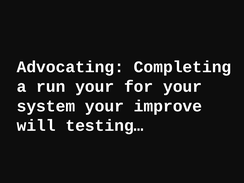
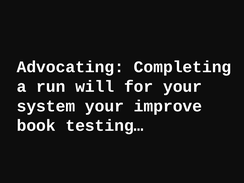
run your: your -> will (95, 87)
will: will -> book (36, 126)
